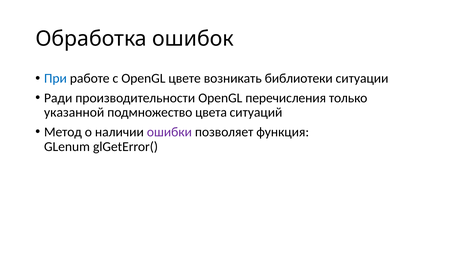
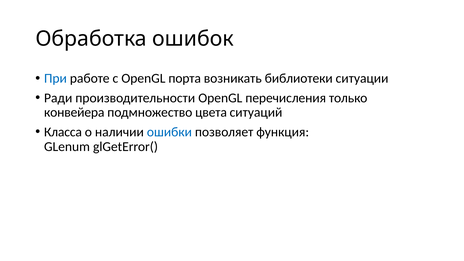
цвете: цвете -> порта (185, 78)
указанной: указанной -> конвейера (74, 113)
Метод: Метод -> Класса (63, 132)
ошибки colour: purple -> blue (169, 132)
